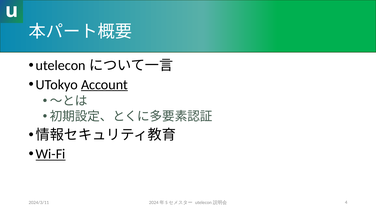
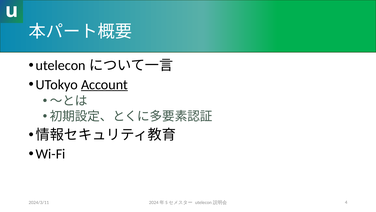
Wi-Fi underline: present -> none (51, 154)
